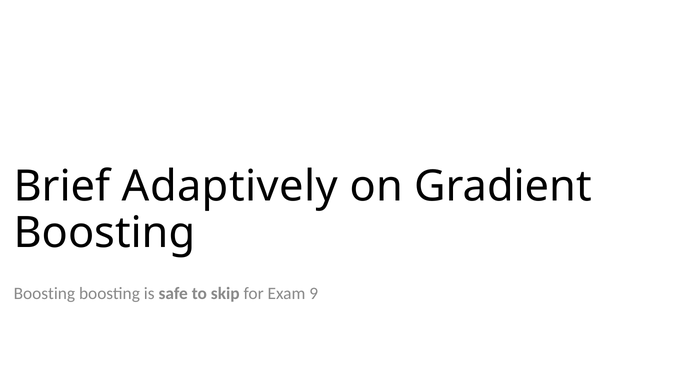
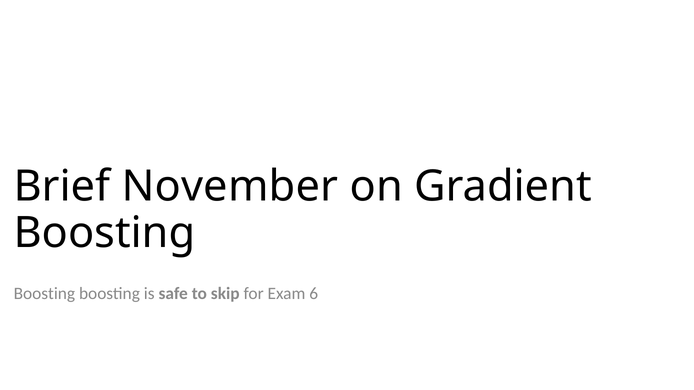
Adaptively: Adaptively -> November (230, 187)
9: 9 -> 6 (314, 294)
